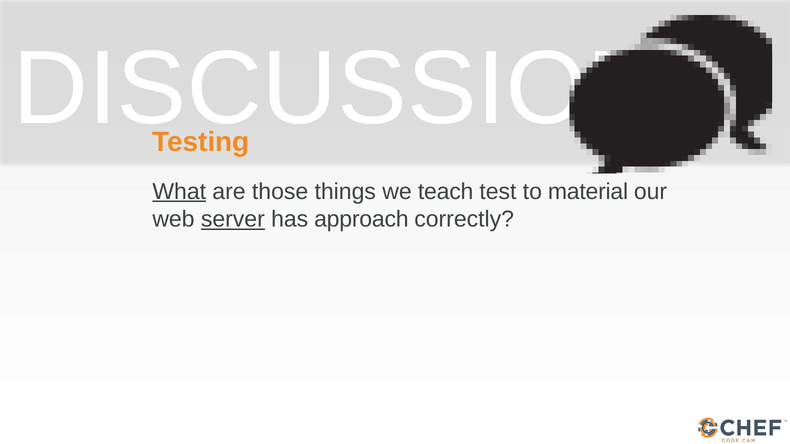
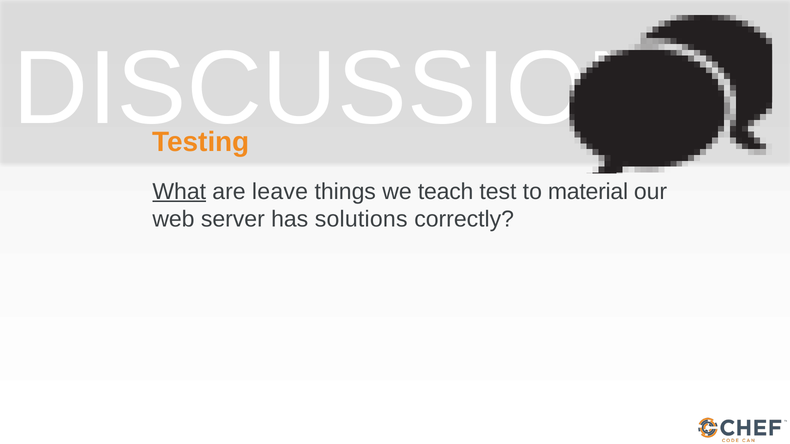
those: those -> leave (280, 192)
server underline: present -> none (233, 219)
approach: approach -> solutions (361, 219)
